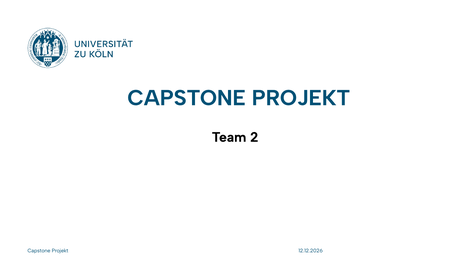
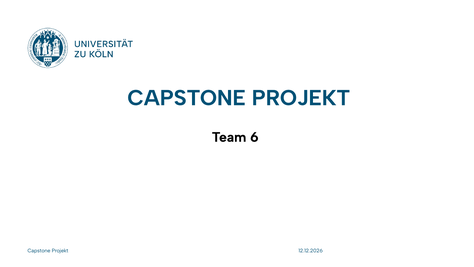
2: 2 -> 6 (254, 137)
